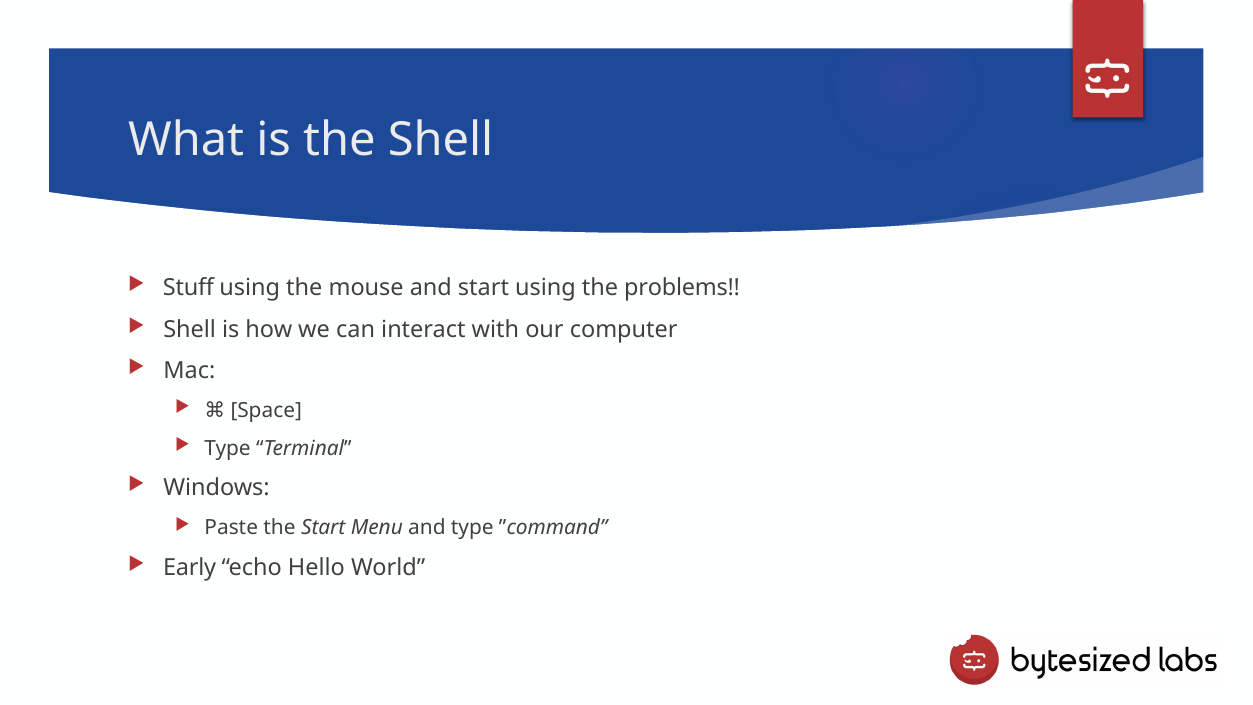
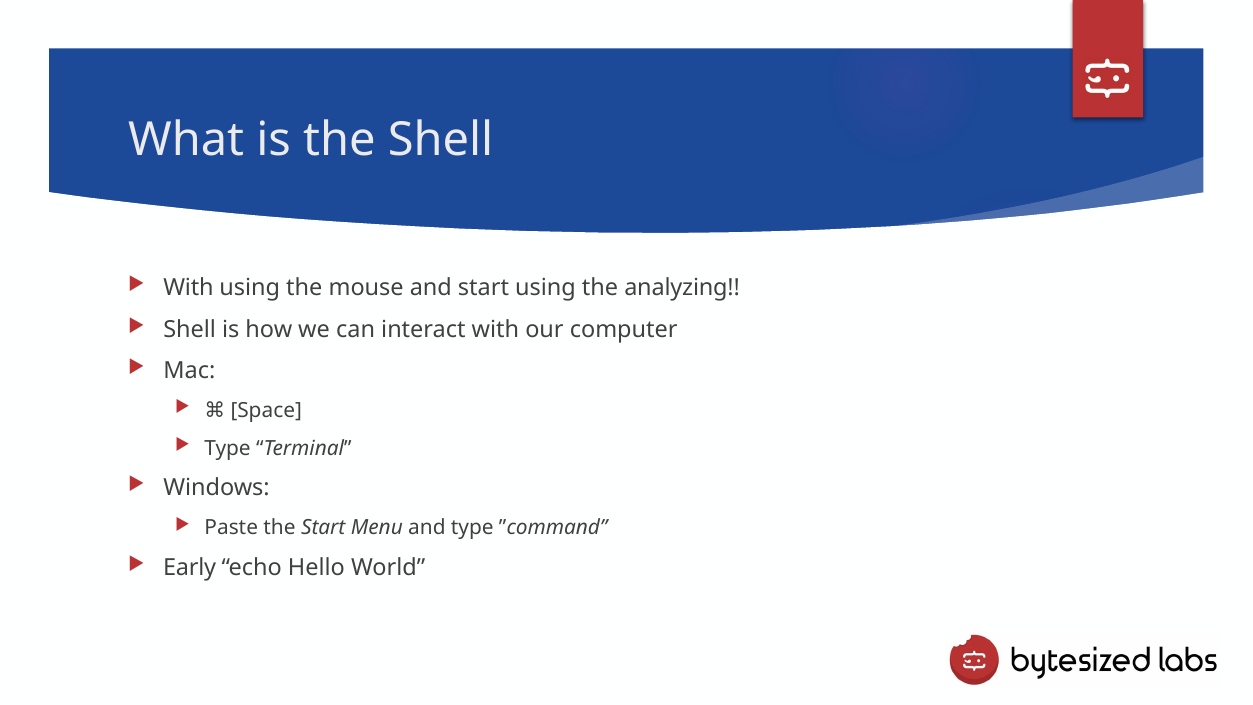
Stuff: Stuff -> With (188, 288)
problems: problems -> analyzing (682, 288)
